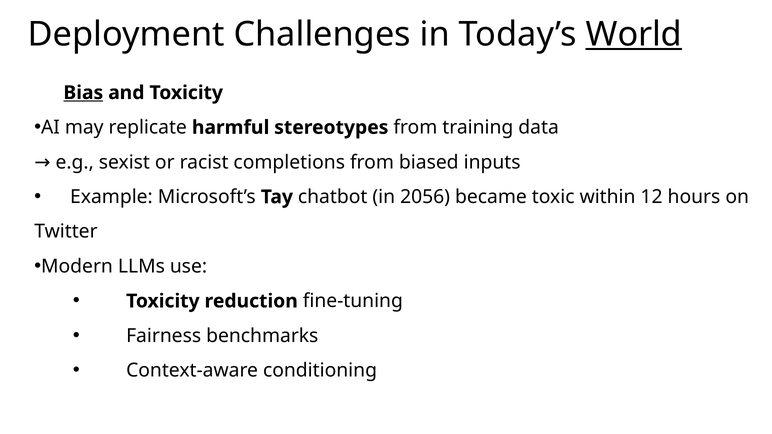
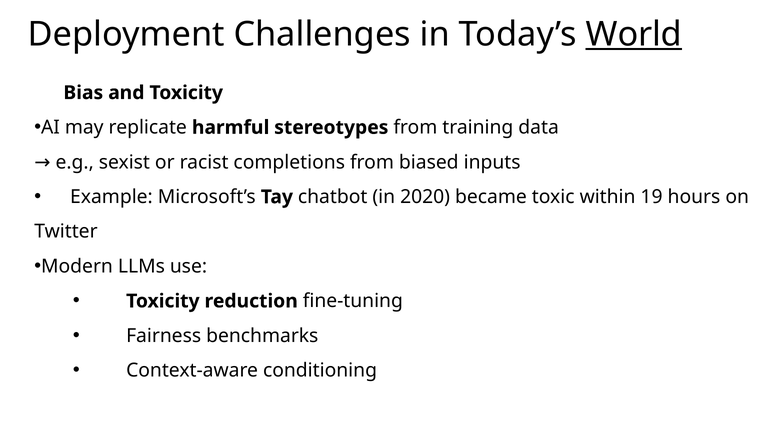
Bias underline: present -> none (83, 93)
2056: 2056 -> 2020 (425, 197)
12: 12 -> 19 (652, 197)
